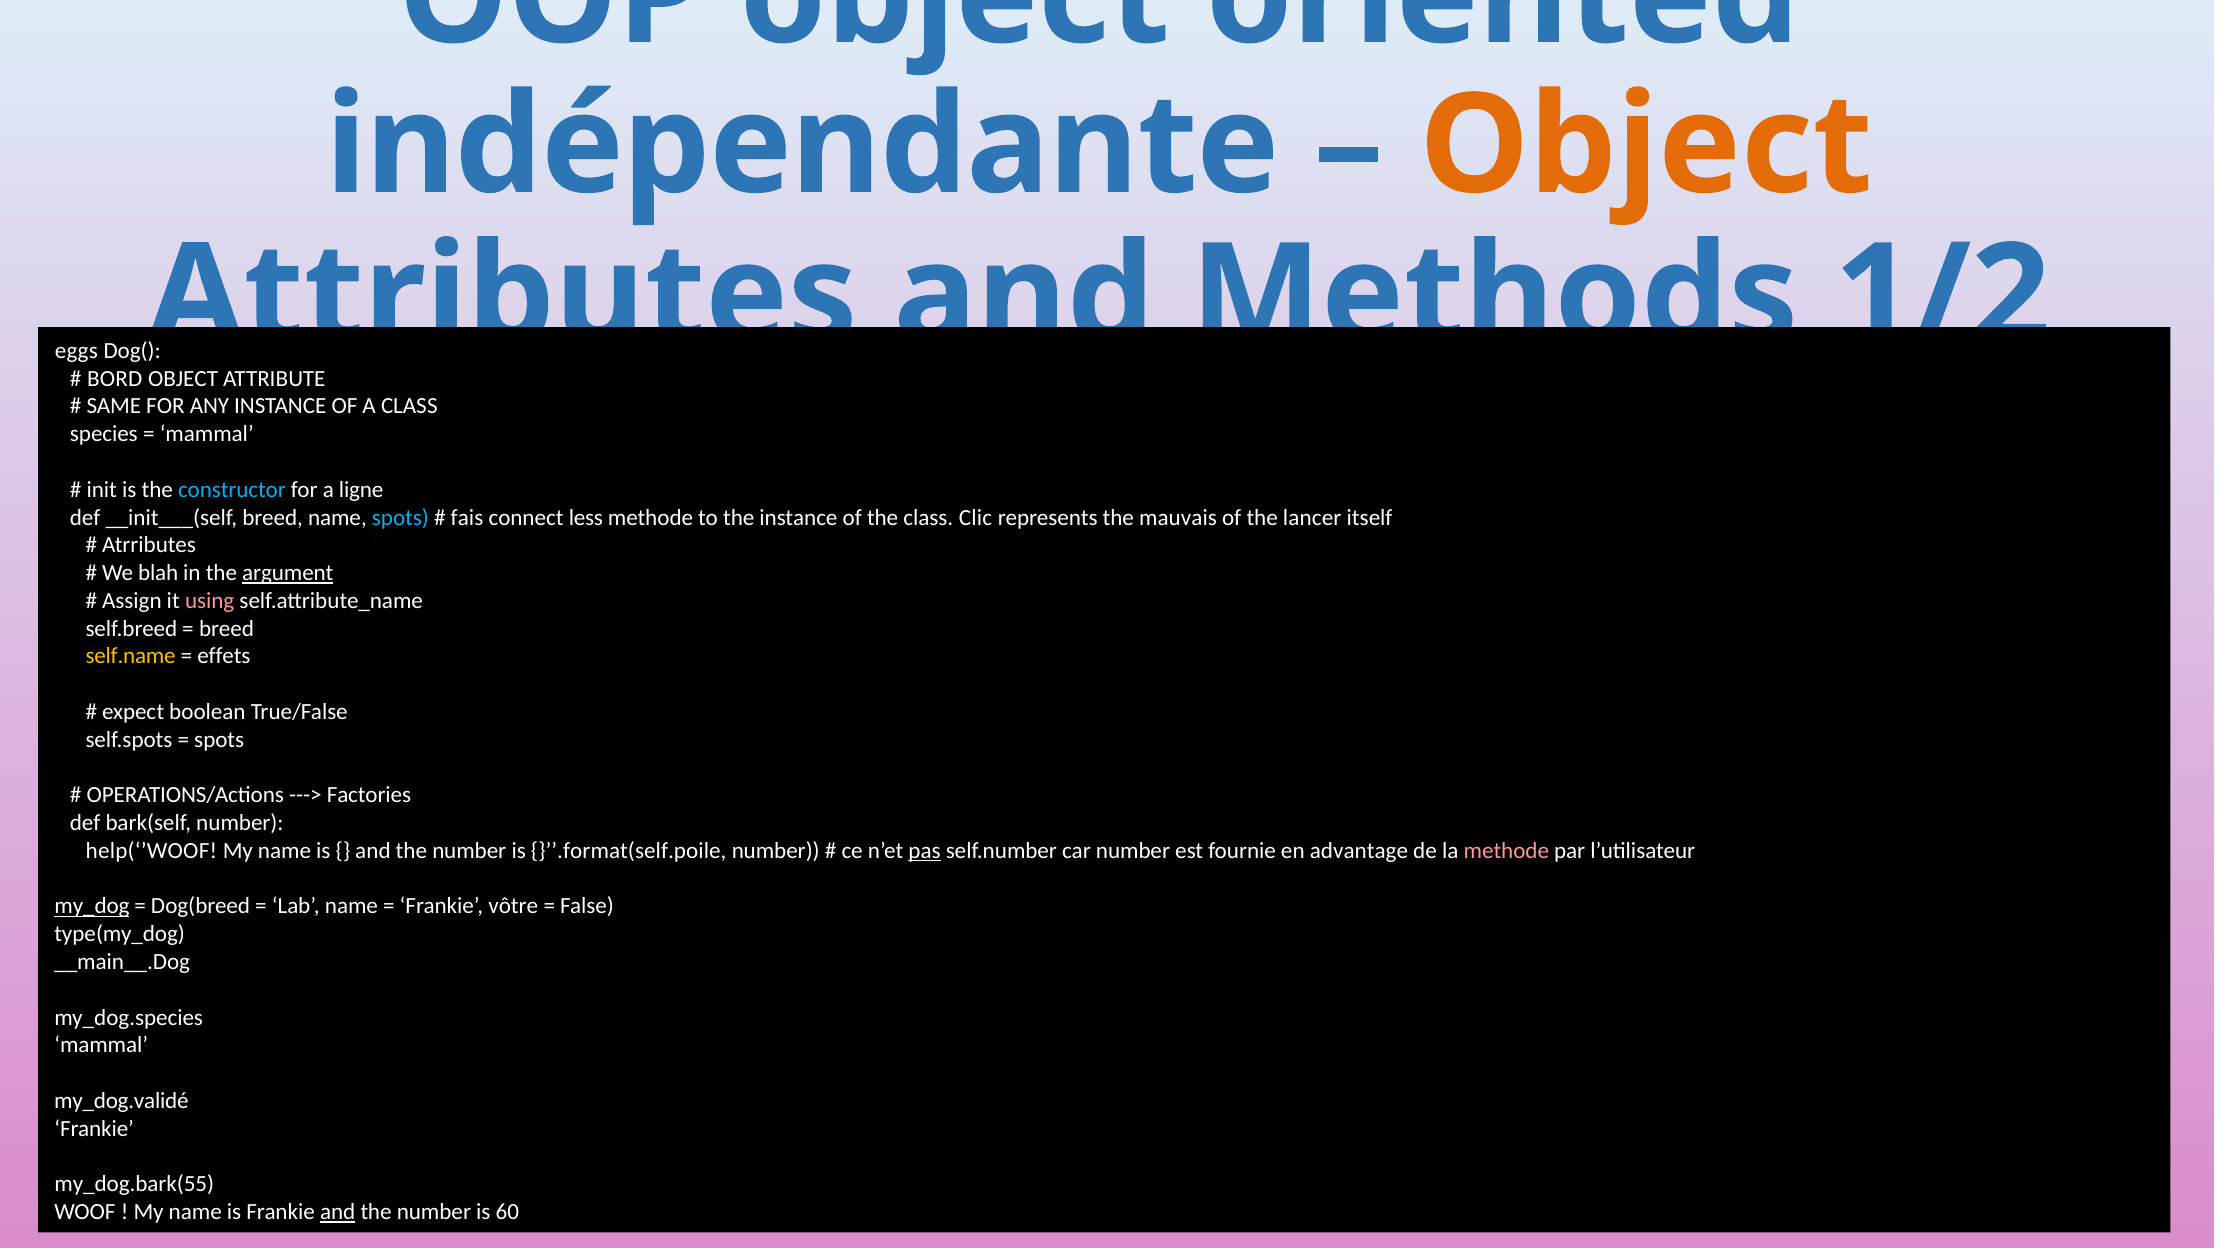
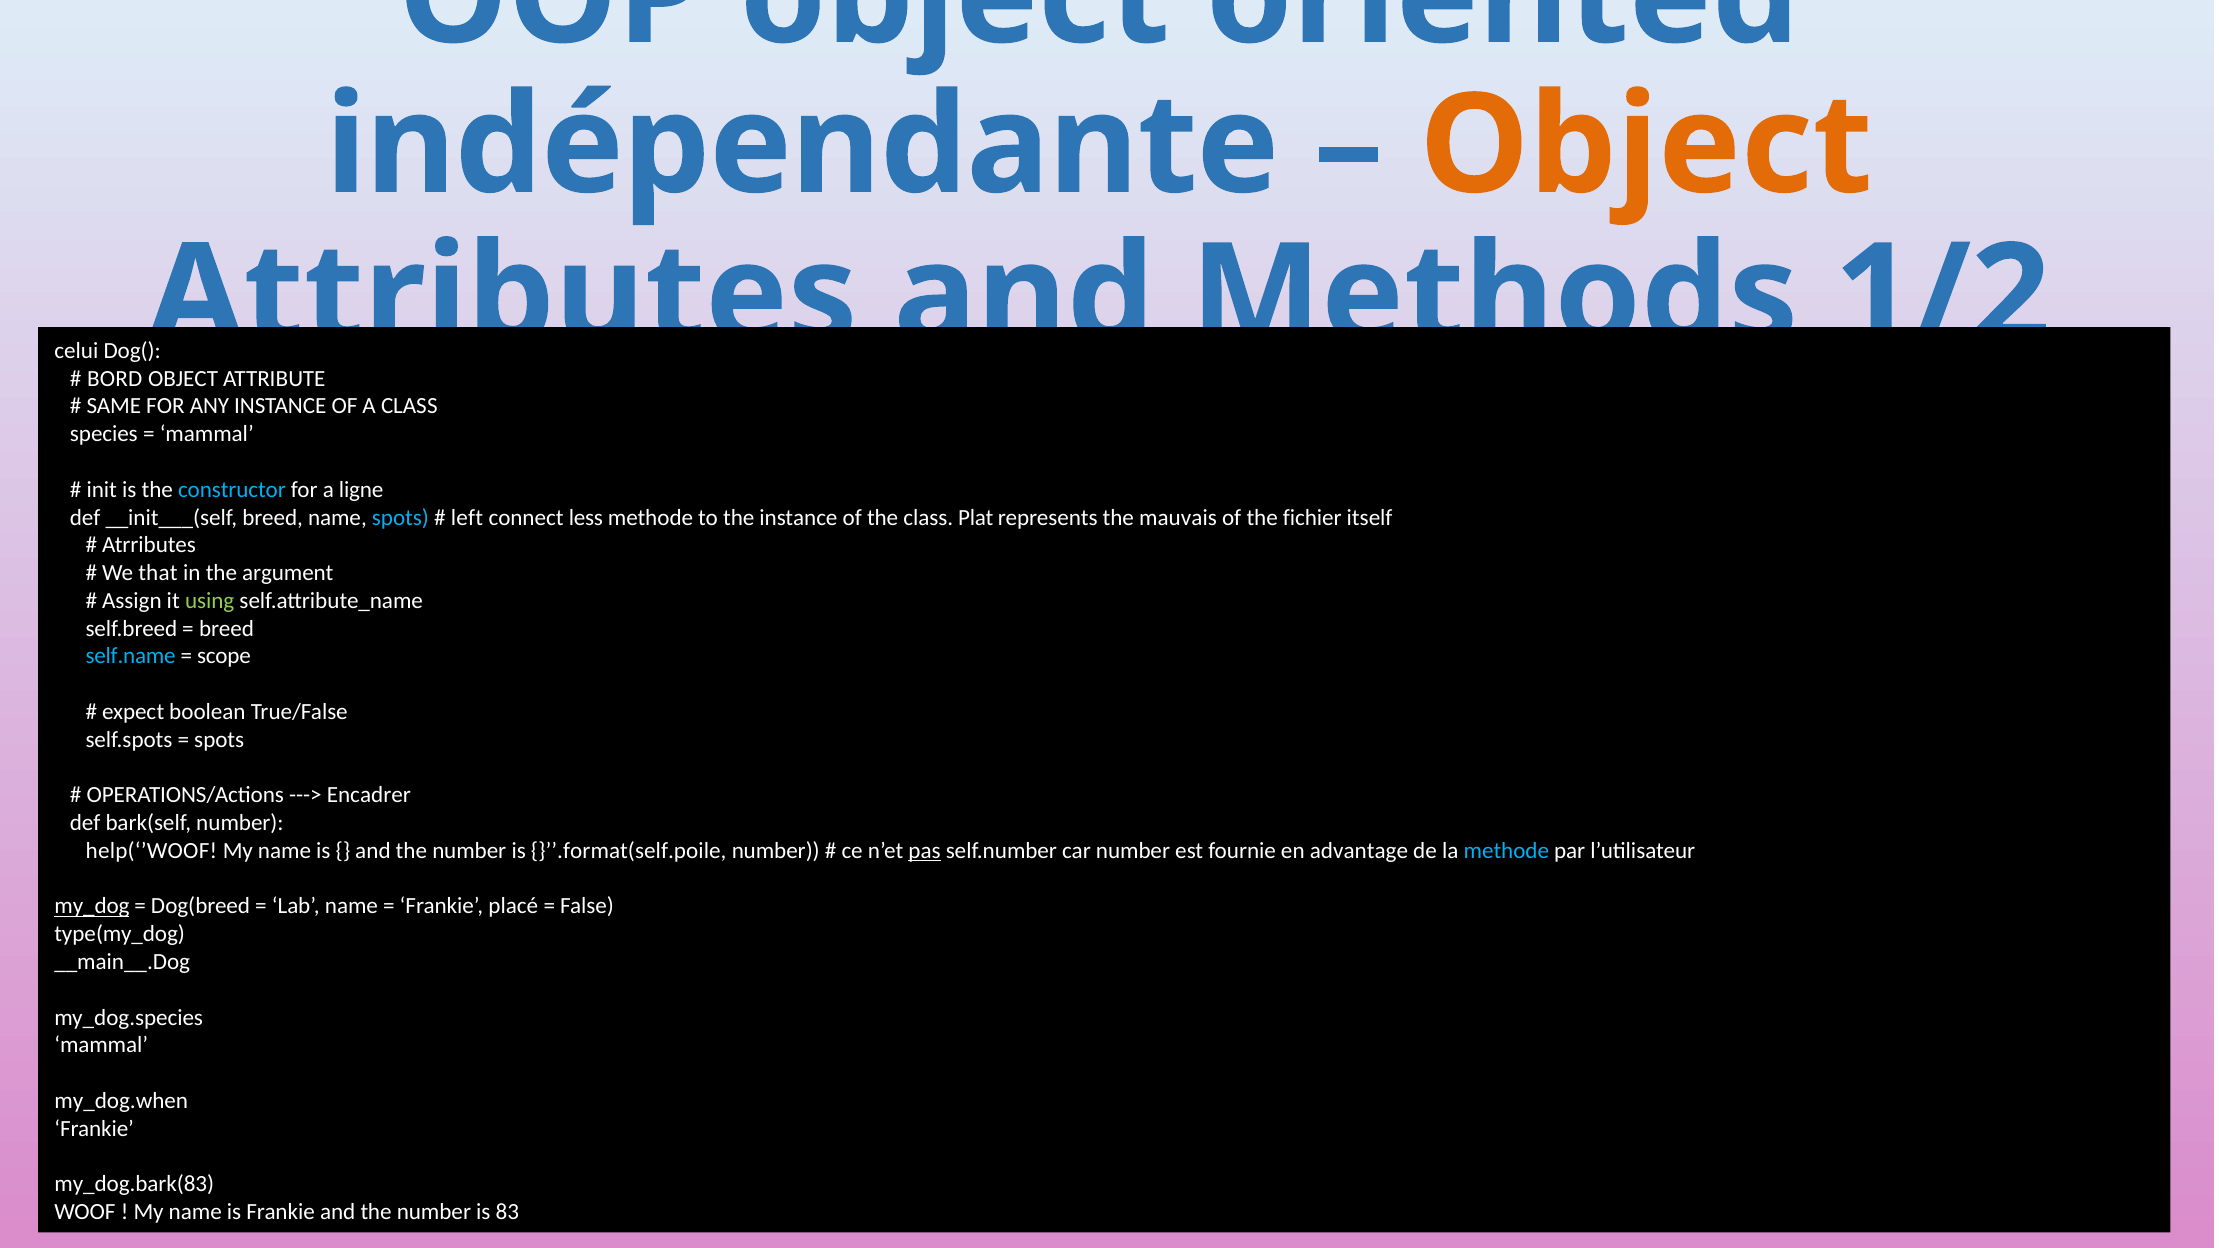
eggs: eggs -> celui (76, 351)
fais: fais -> left (467, 518)
Clic: Clic -> Plat (976, 518)
lancer: lancer -> fichier (1312, 518)
blah: blah -> that (158, 573)
argument underline: present -> none (288, 573)
using colour: pink -> light green (210, 601)
self.name colour: yellow -> light blue (131, 656)
effets: effets -> scope (224, 656)
Factories: Factories -> Encadrer (369, 795)
methode colour: pink -> light blue (1506, 851)
vôtre: vôtre -> placé (513, 906)
my_dog.validé: my_dog.validé -> my_dog.when (121, 1101)
my_dog.bark(55: my_dog.bark(55 -> my_dog.bark(83 (134, 1184)
and underline: present -> none (338, 1212)
60: 60 -> 83 (507, 1212)
